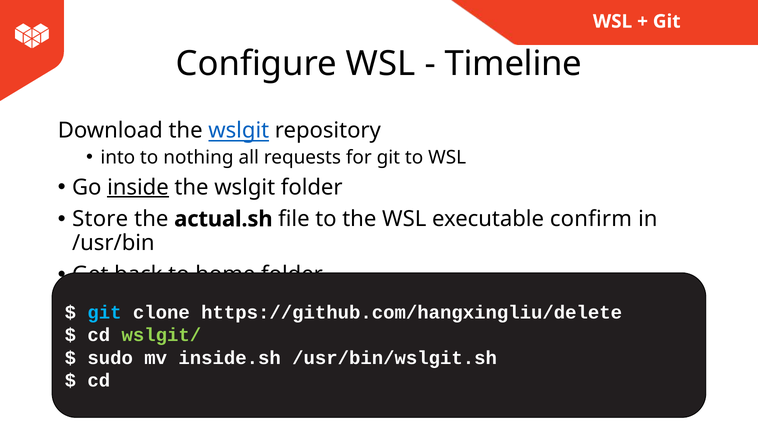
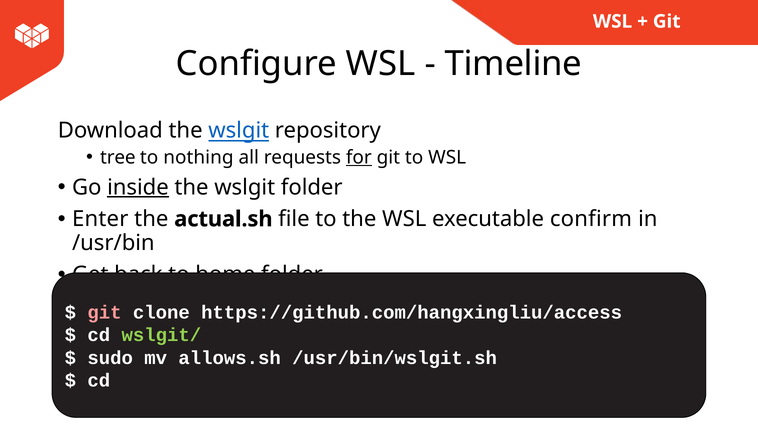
into: into -> tree (118, 157)
for underline: none -> present (359, 157)
Store: Store -> Enter (100, 219)
git colour: light blue -> pink (105, 313)
https://github.com/hangxingliu/delete: https://github.com/hangxingliu/delete -> https://github.com/hangxingliu/access (412, 313)
inside.sh: inside.sh -> allows.sh (230, 358)
